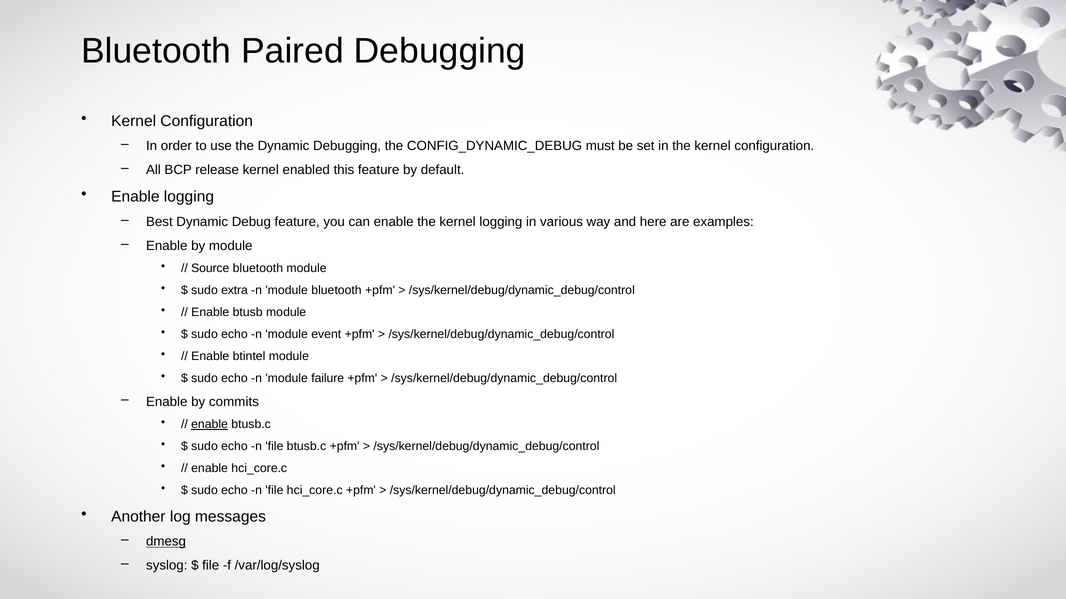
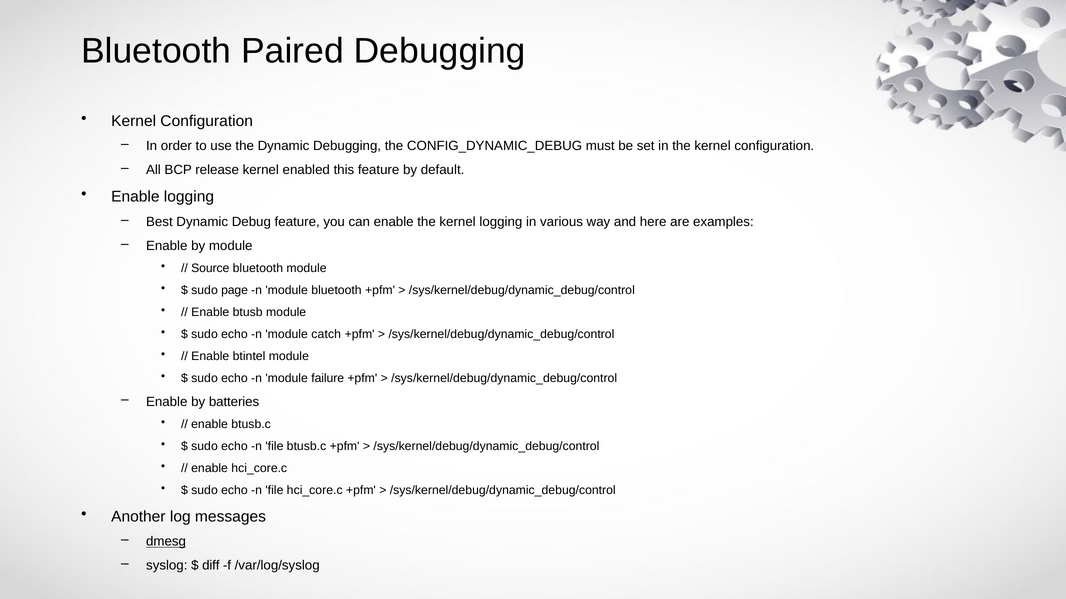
extra: extra -> page (235, 291)
event: event -> catch (326, 335)
commits: commits -> batteries (234, 402)
enable underline: present -> none (210, 425)
file: file -> diff (211, 566)
